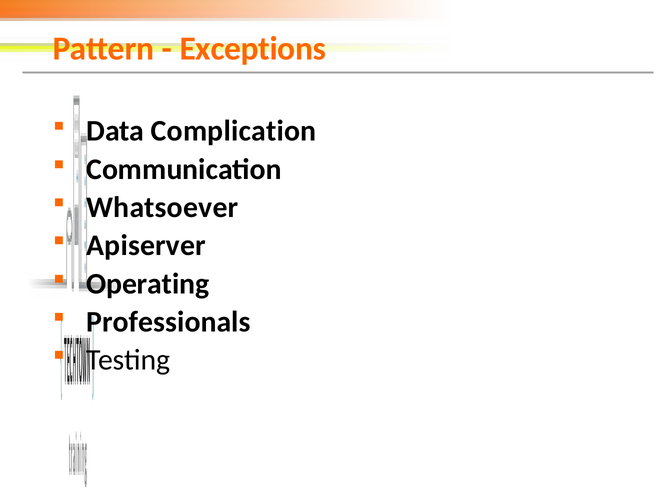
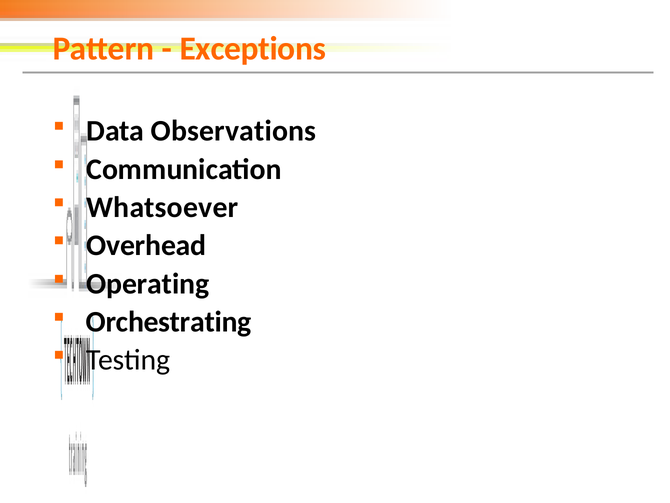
Complication: Complication -> Observations (234, 131)
Apiserver: Apiserver -> Overhead (146, 245)
Professionals: Professionals -> Orchestrating (169, 322)
